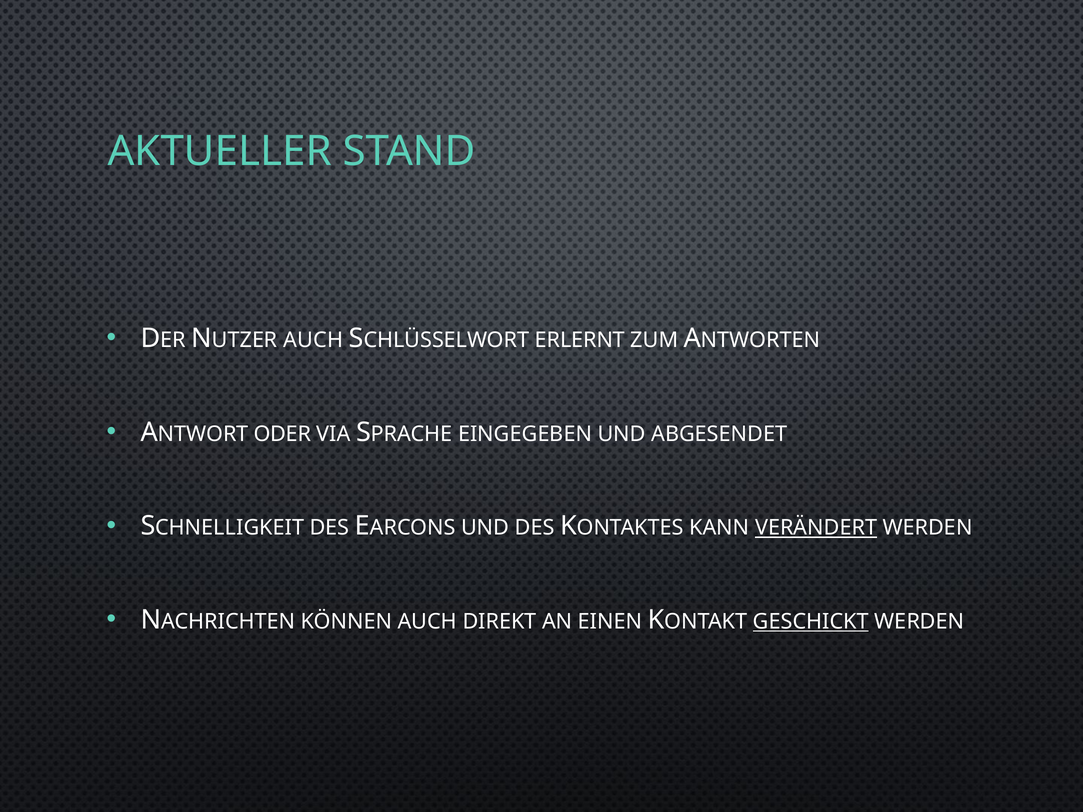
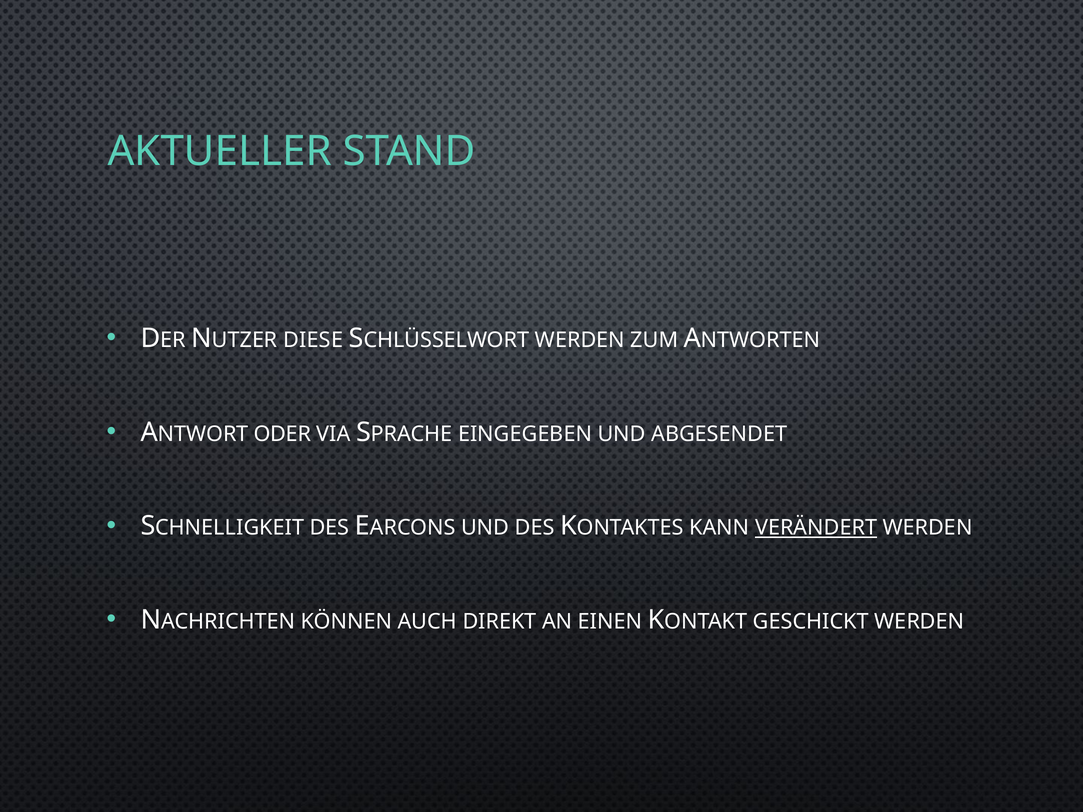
AUCH: AUCH -> DIESE (313, 340)
ERLERNT: ERLERNT -> WERDEN (580, 340)
GESCHICKT underline: present -> none (811, 622)
